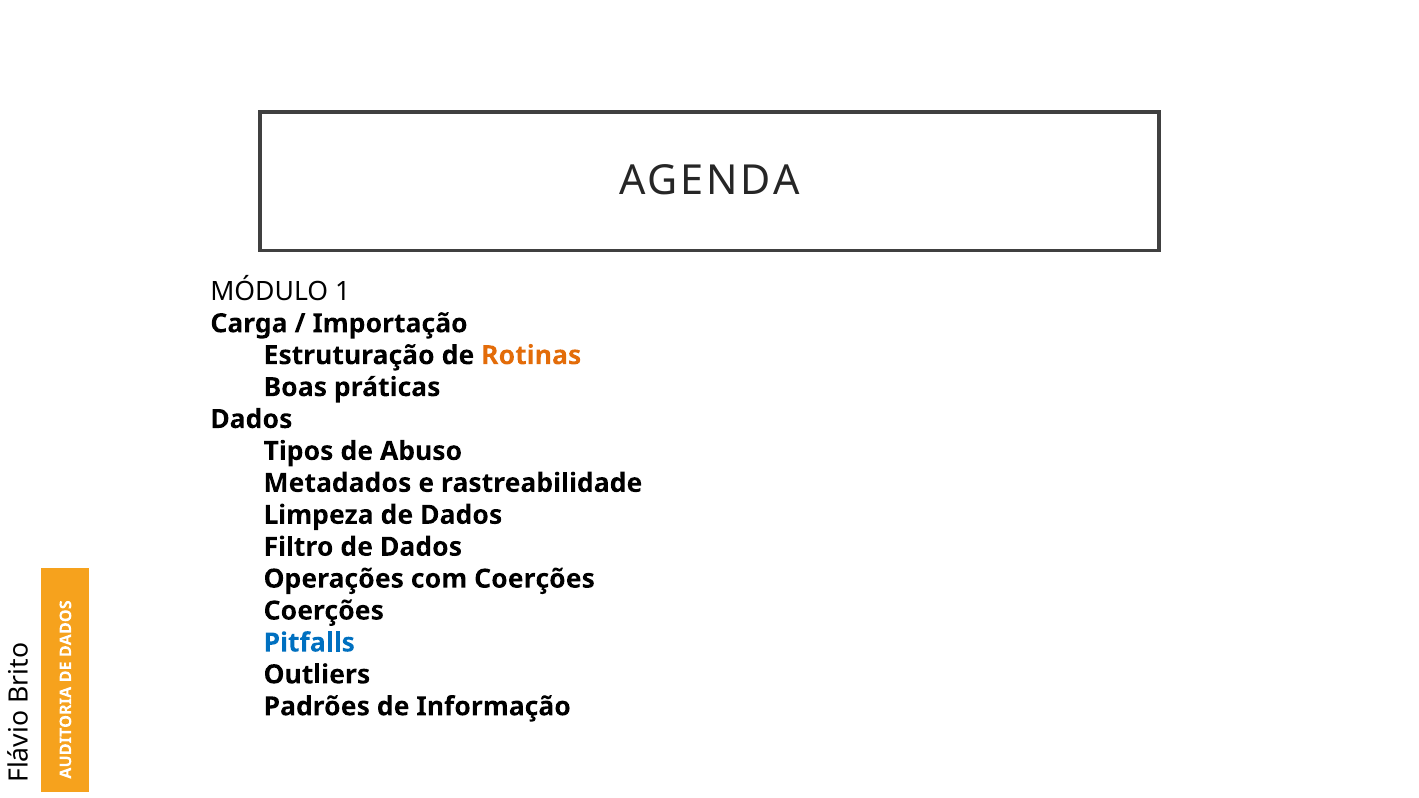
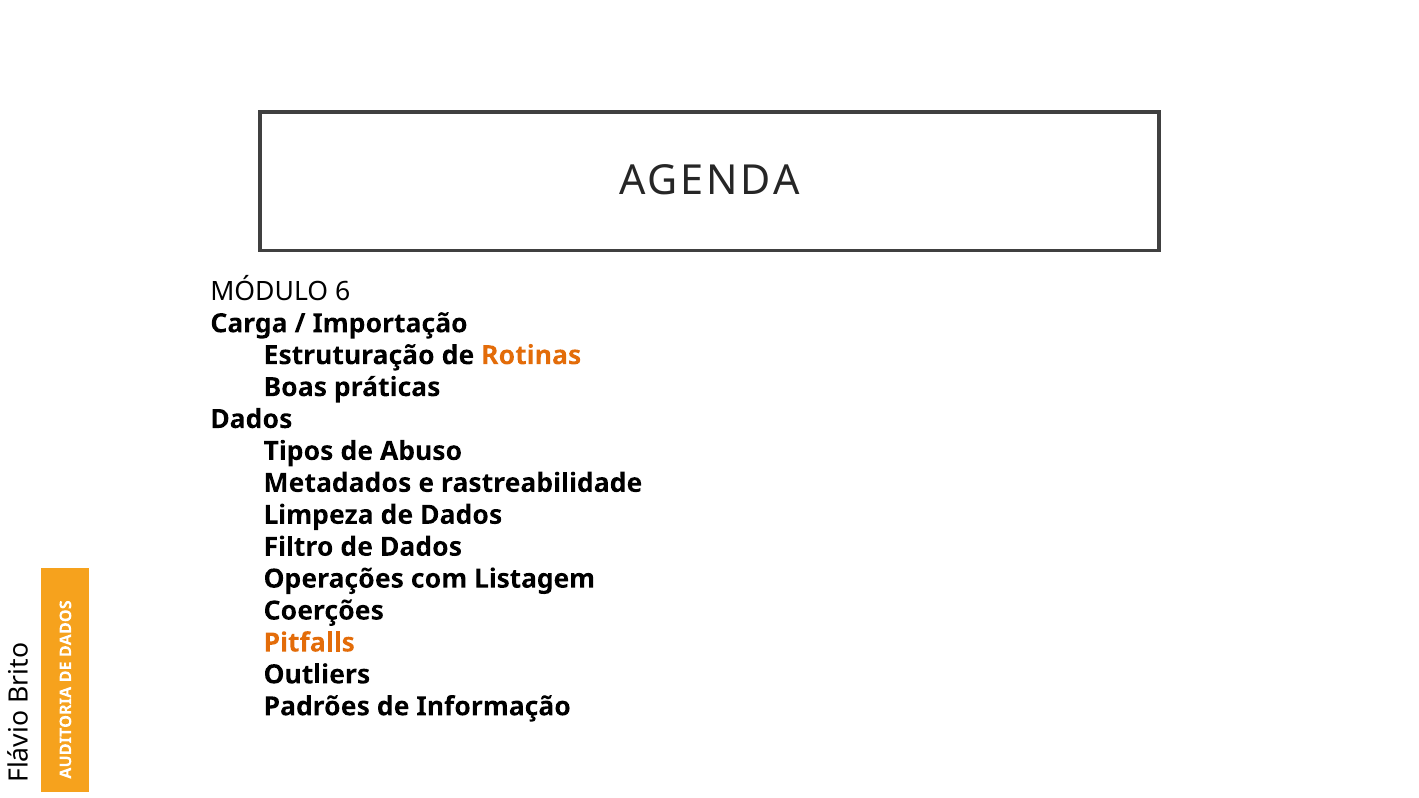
1: 1 -> 6 (343, 292)
com Coerções: Coerções -> Listagem (535, 579)
Pitfalls colour: blue -> orange (309, 643)
